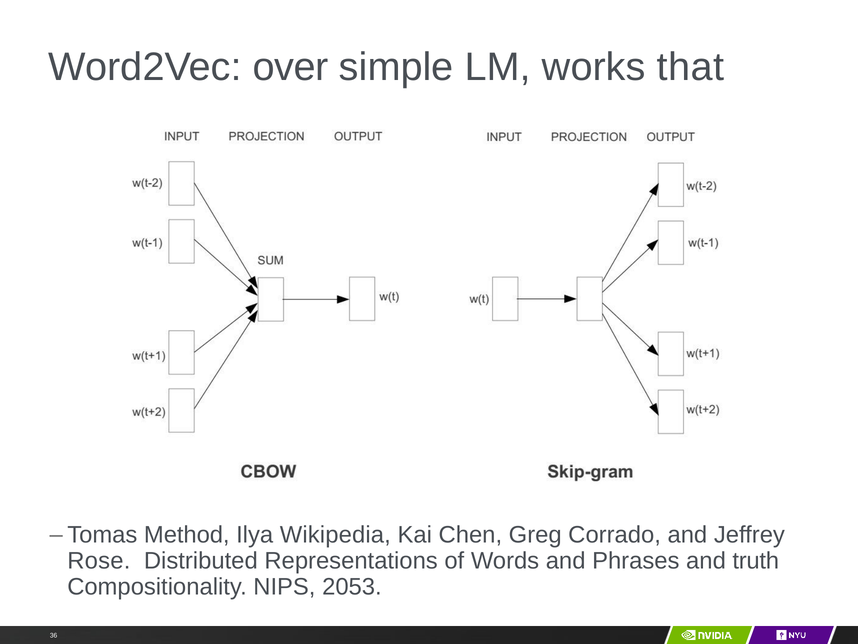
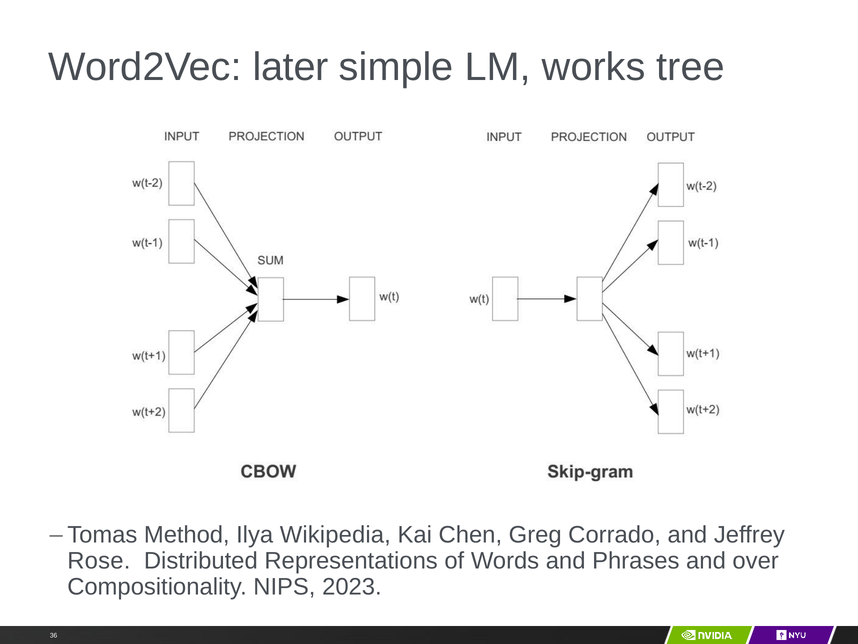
over: over -> later (291, 67)
that: that -> tree (691, 67)
truth: truth -> over (756, 560)
2053: 2053 -> 2023 (352, 586)
